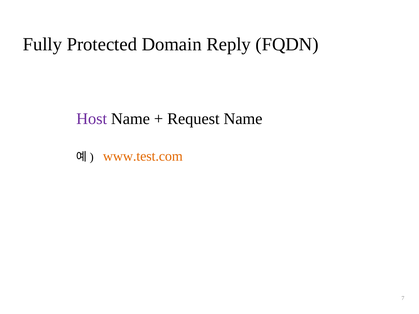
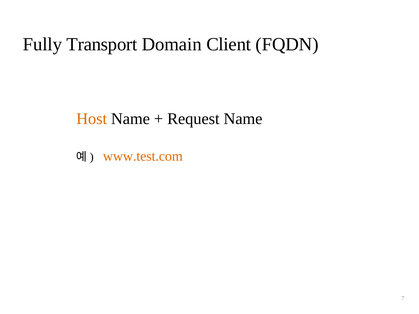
Protected: Protected -> Transport (102, 44)
Reply: Reply -> Client (229, 44)
Host colour: purple -> orange (92, 119)
